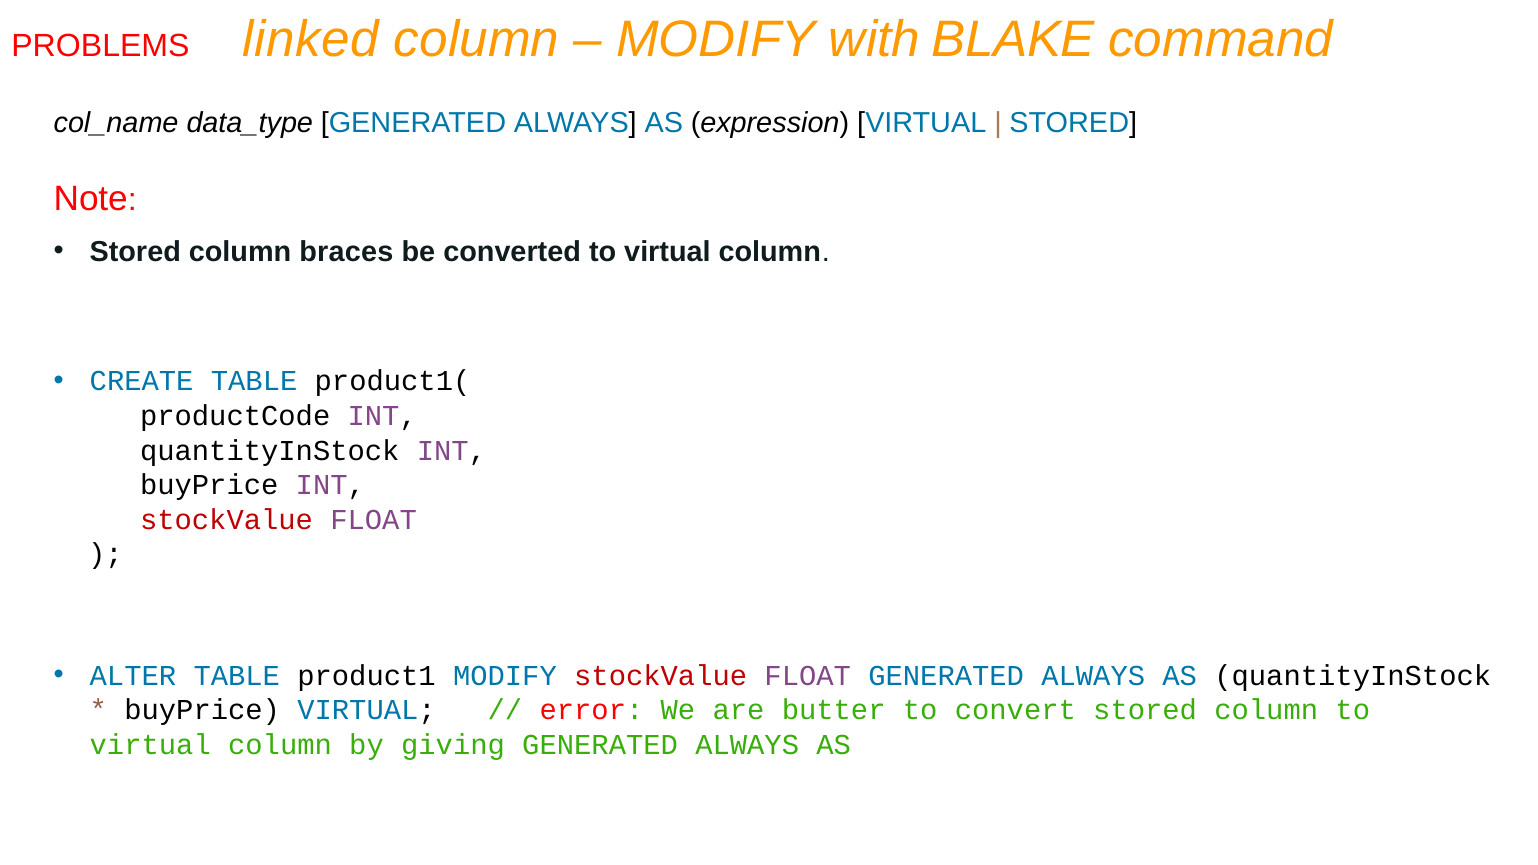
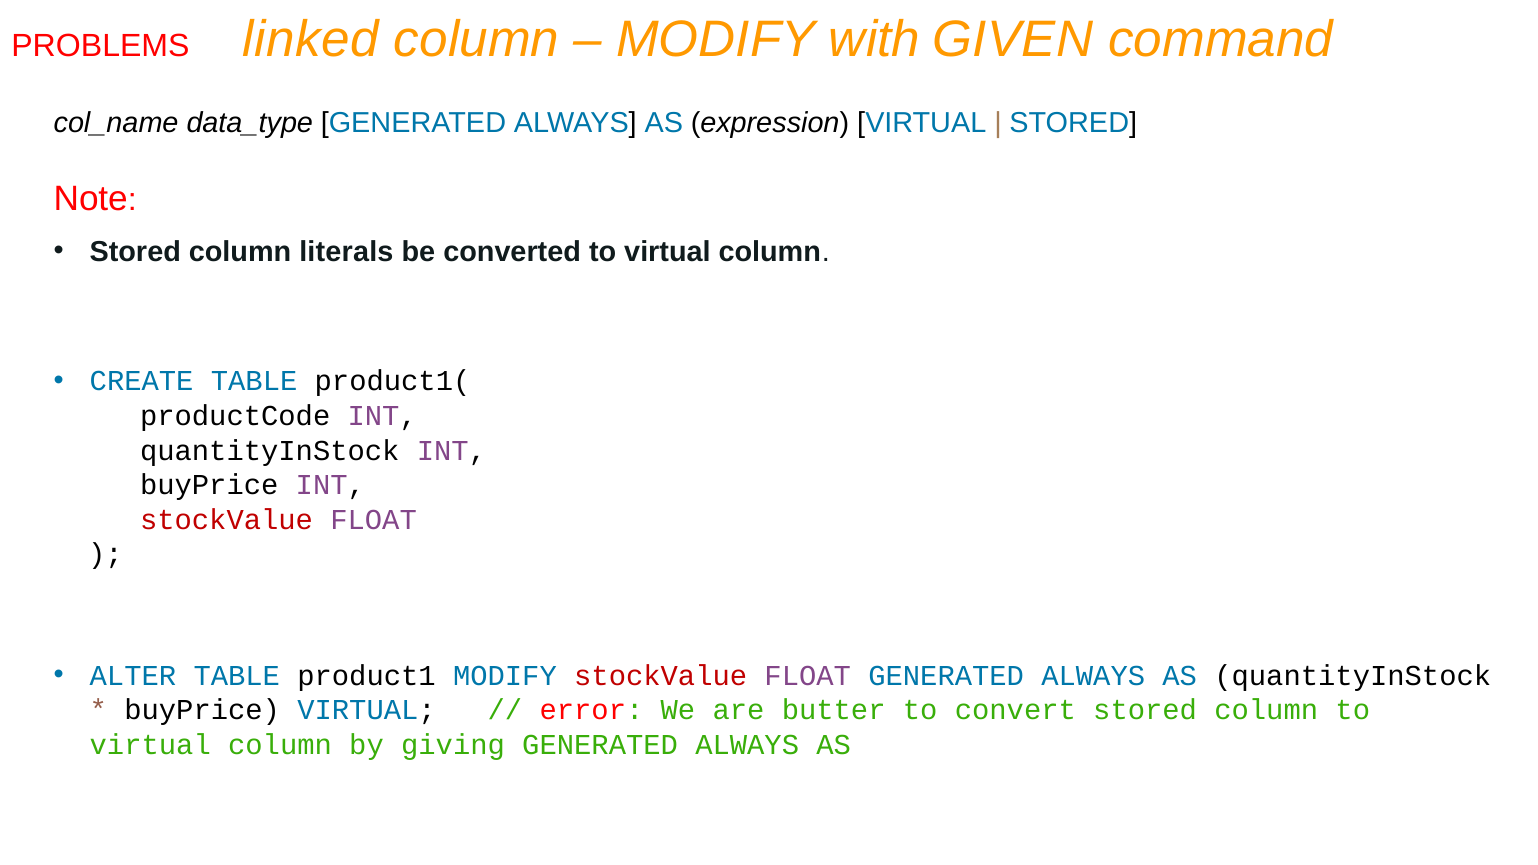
BLAKE: BLAKE -> GIVEN (1013, 40)
braces: braces -> literals (346, 252)
